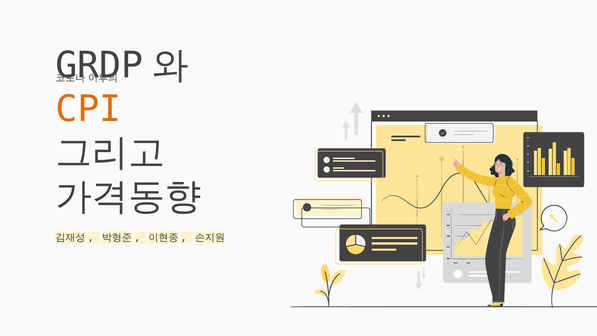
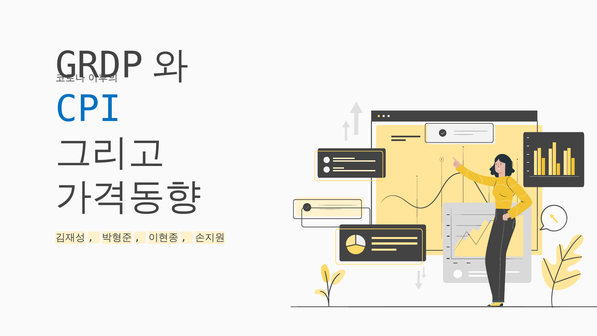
CPI colour: orange -> blue (88, 109)
